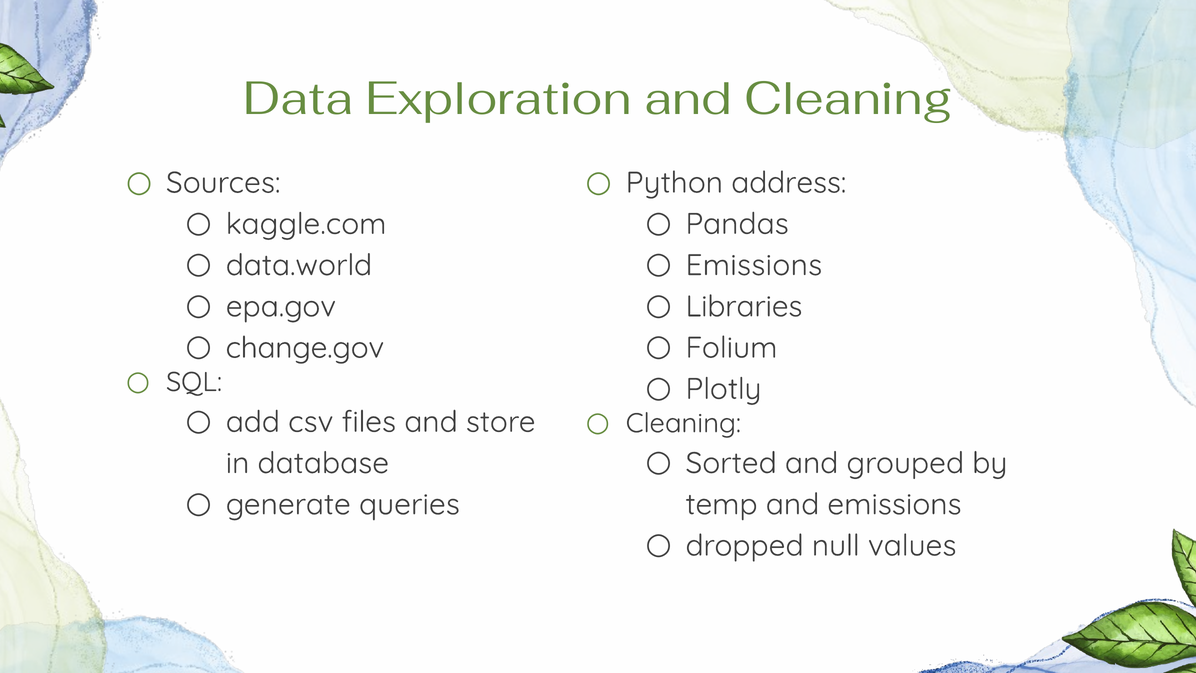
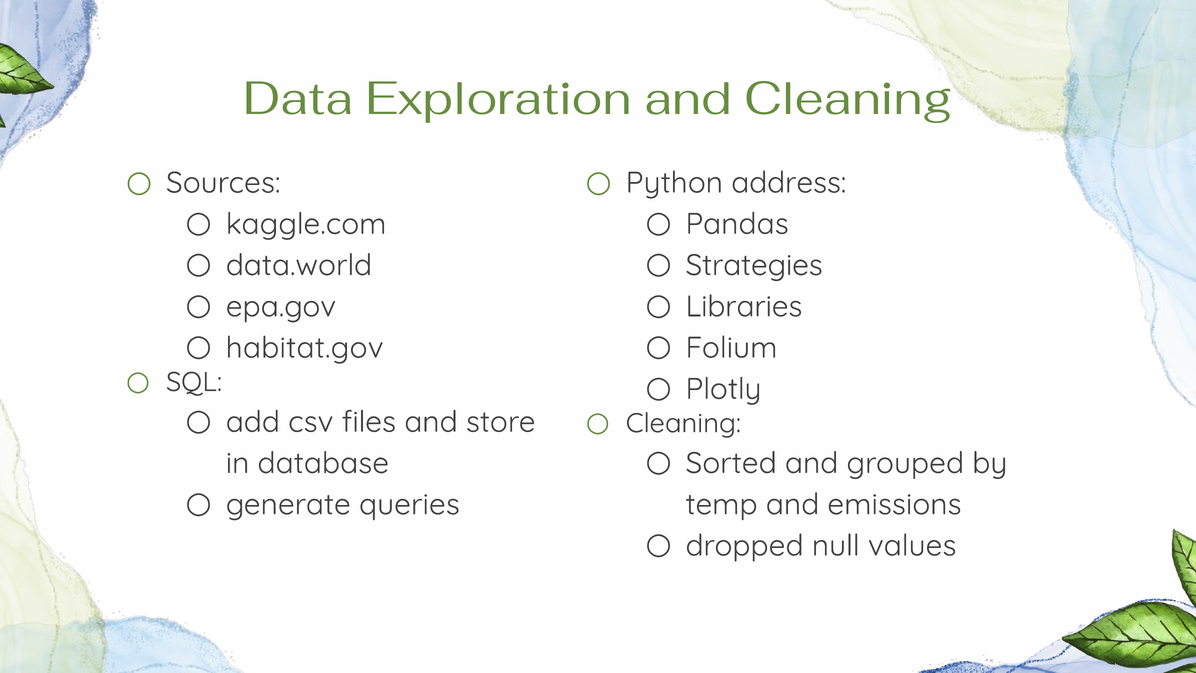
Emissions: Emissions -> Strategies (754, 265)
change.gov: change.gov -> habitat.gov (305, 348)
